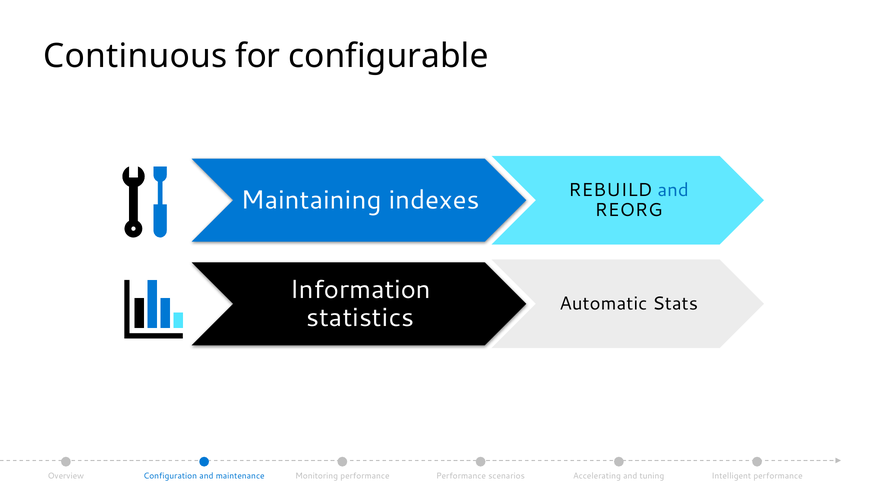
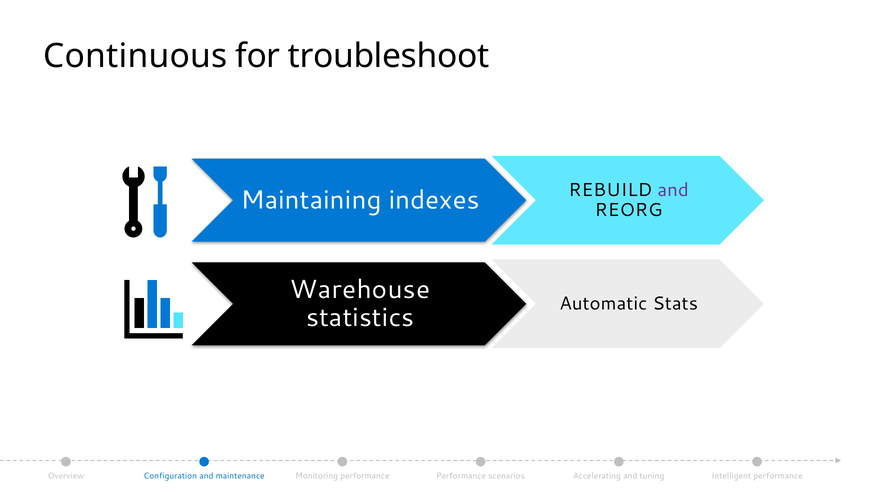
configurable: configurable -> troubleshoot (388, 56)
and colour: blue -> purple (673, 190)
Information: Information -> Warehouse (360, 290)
